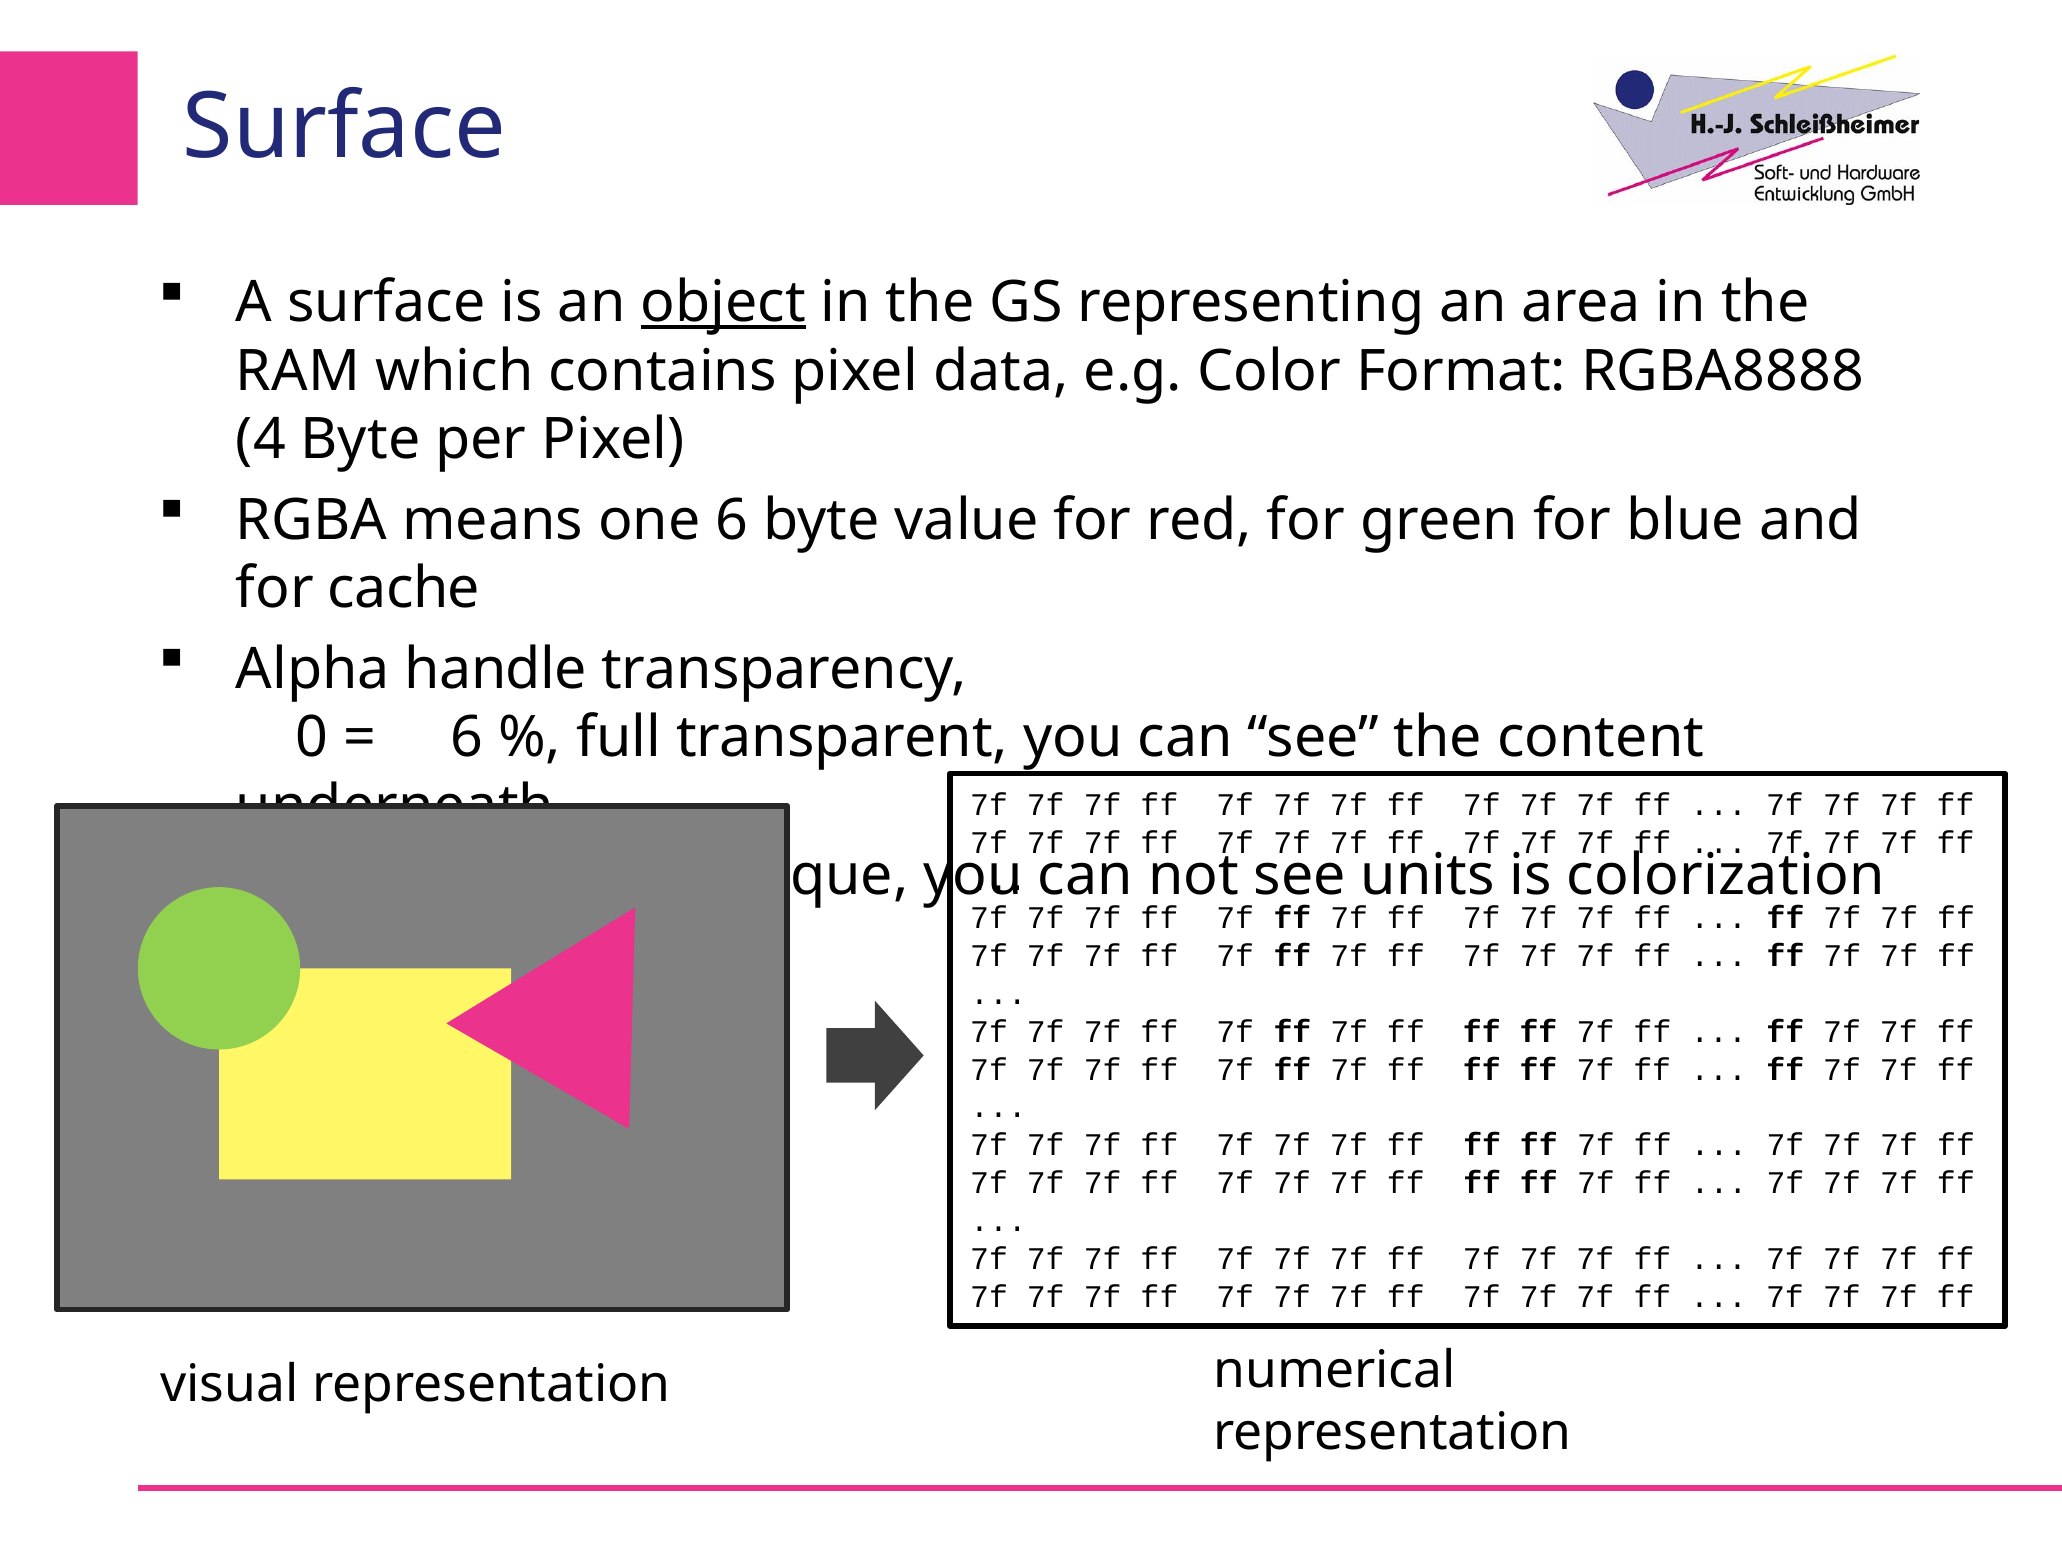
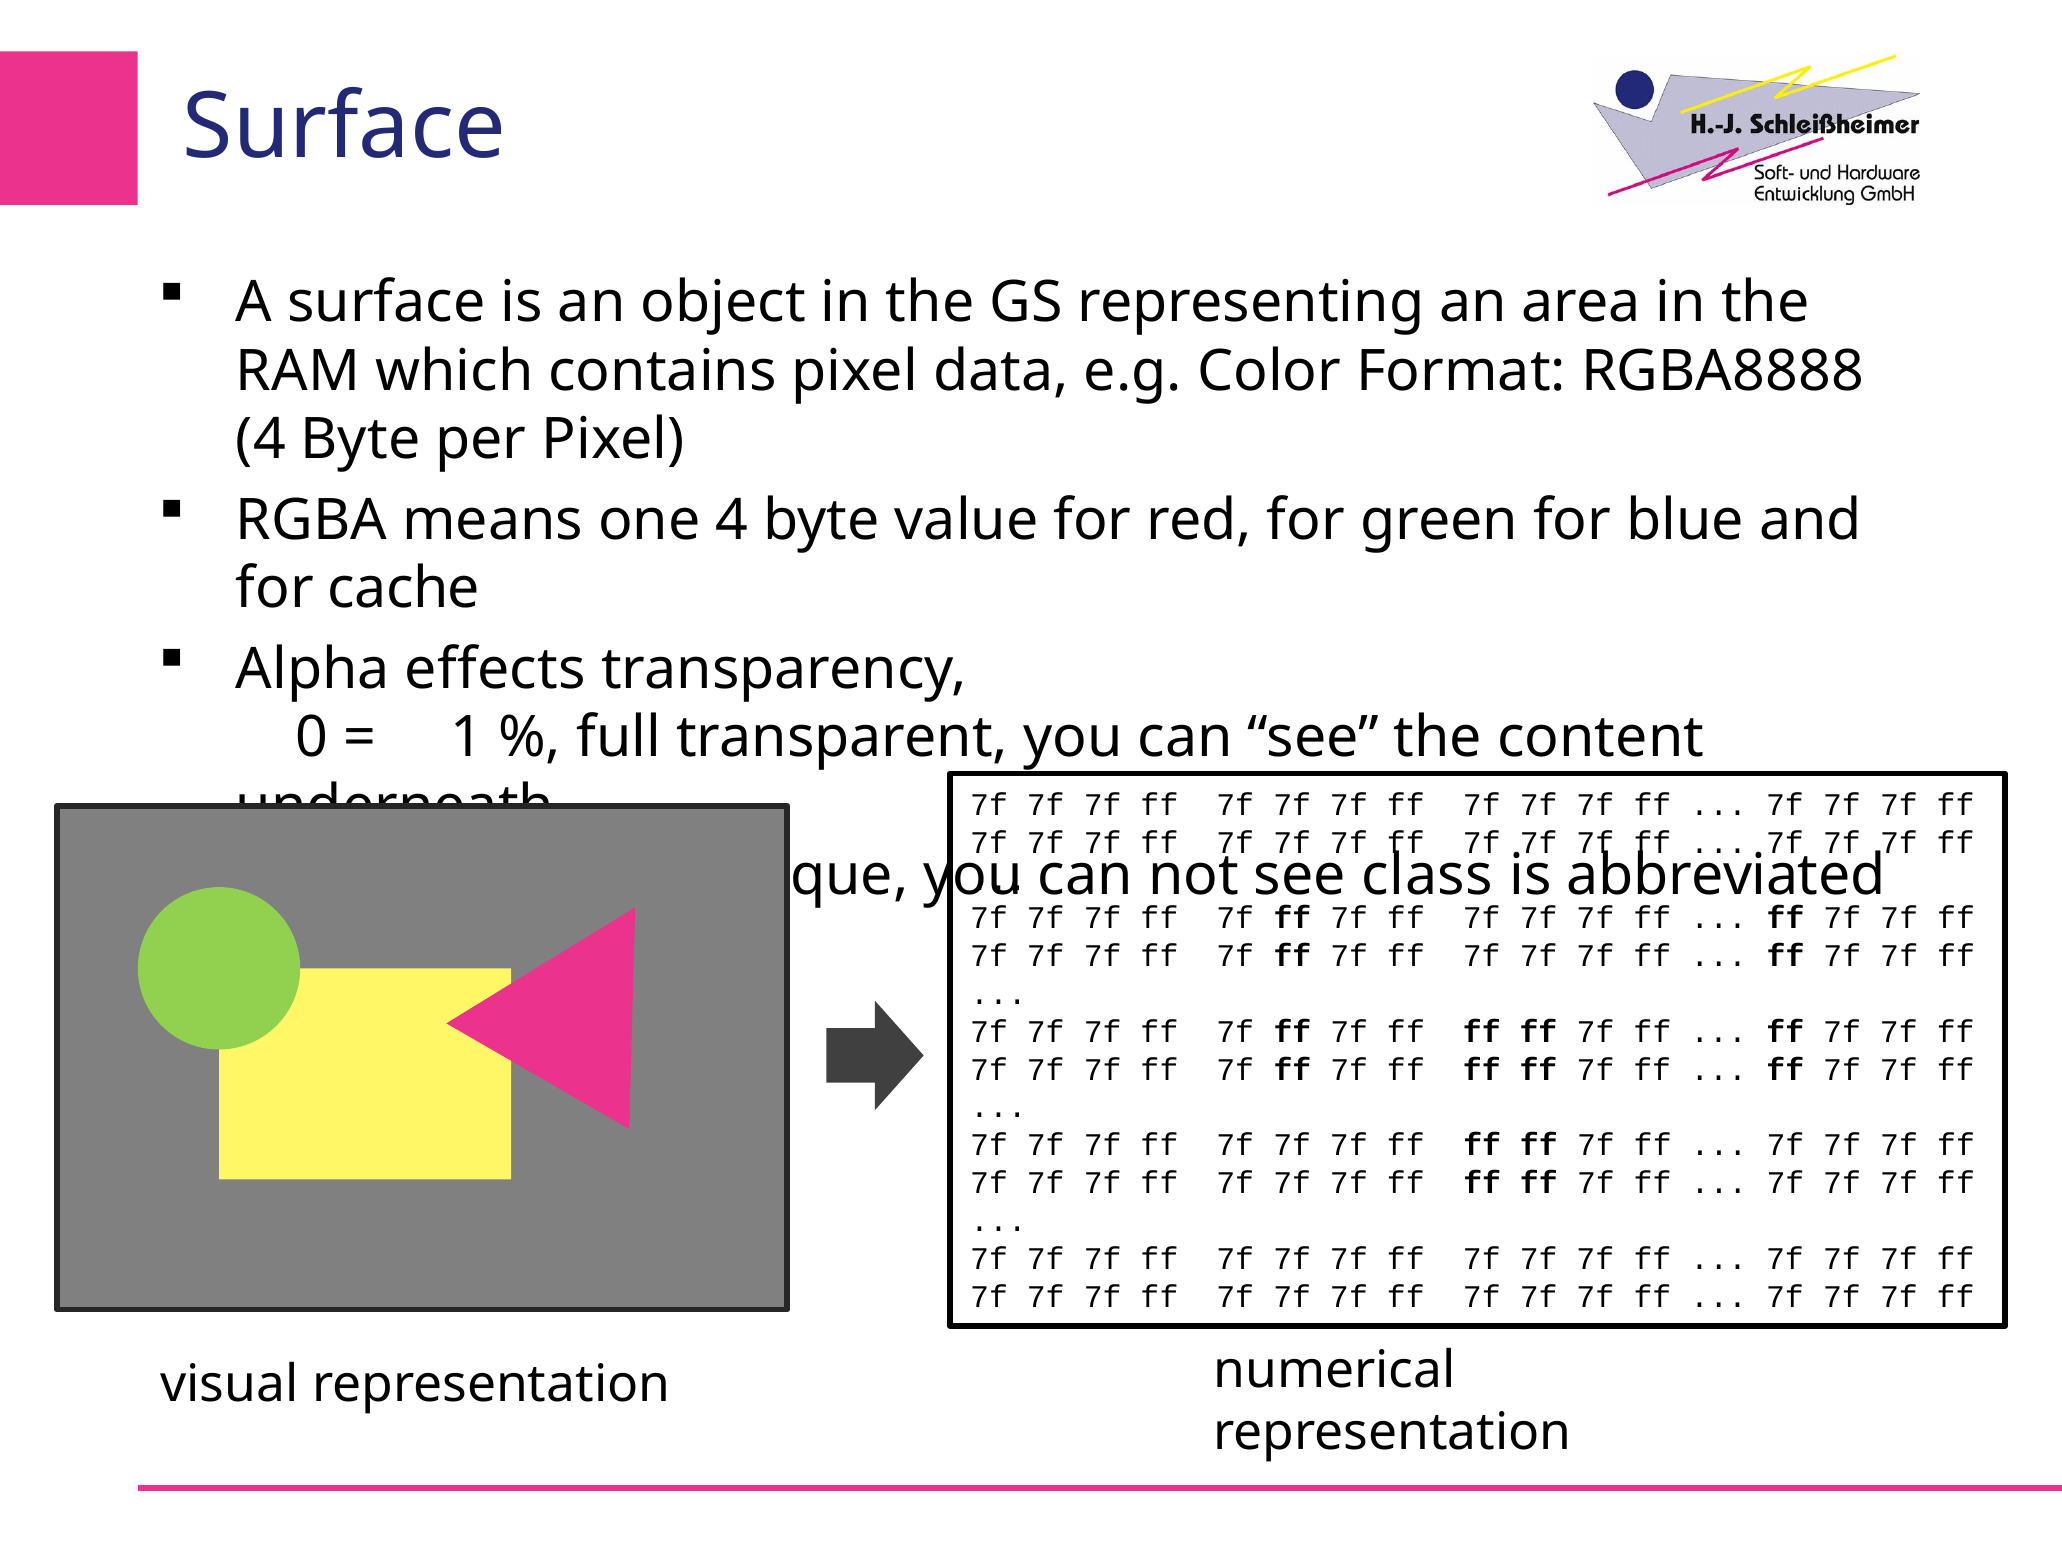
object underline: present -> none (723, 302)
one 6: 6 -> 4 (732, 520)
handle: handle -> effects (496, 669)
6: 6 -> 1 (467, 738)
units: units -> class (1427, 875)
colorization: colorization -> abbreviated (1726, 875)
